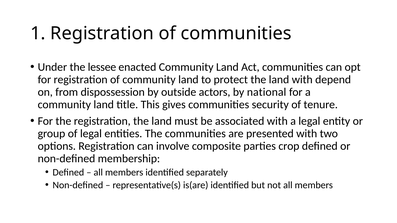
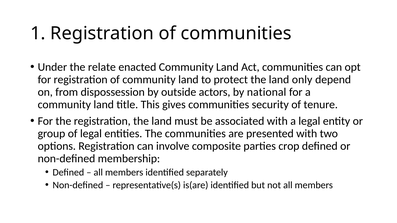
lessee: lessee -> relate (102, 67)
land with: with -> only (302, 80)
